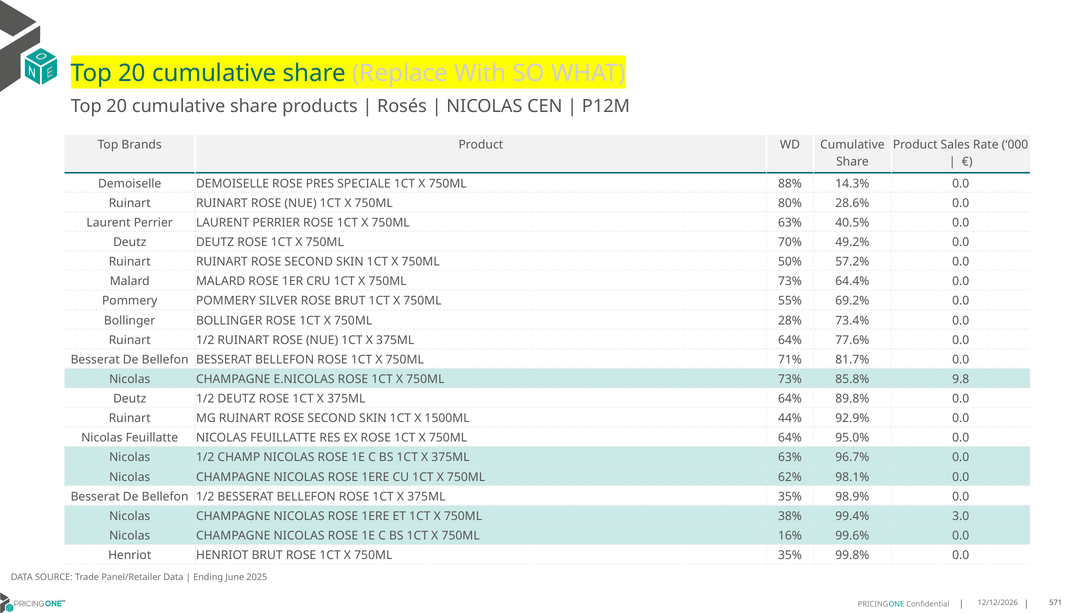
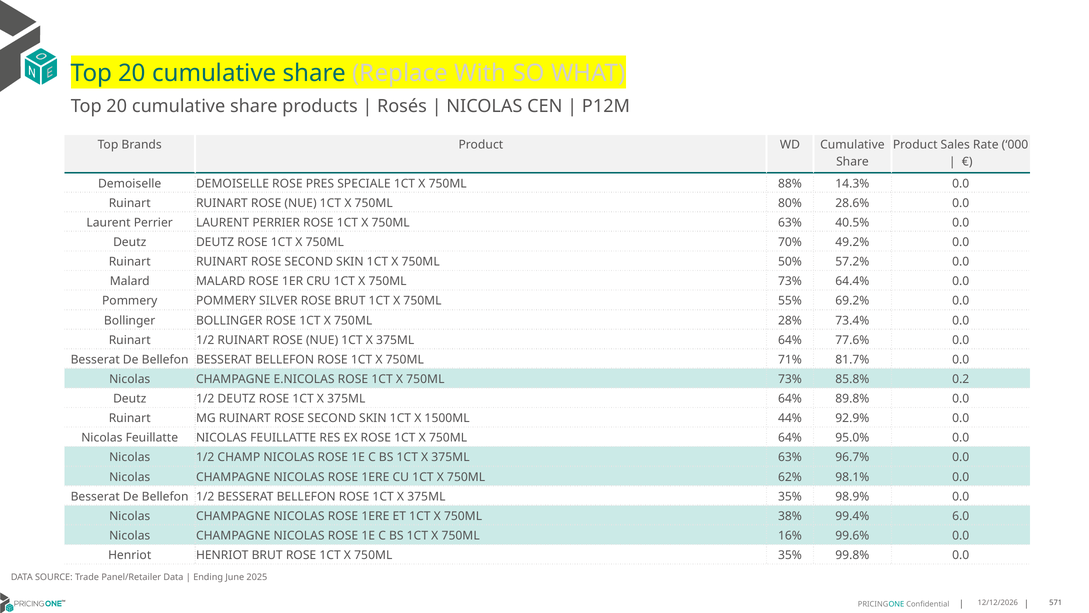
9.8: 9.8 -> 0.2 (961, 379)
3.0: 3.0 -> 6.0 (961, 516)
